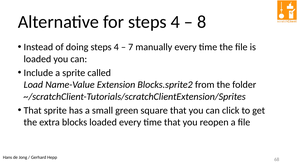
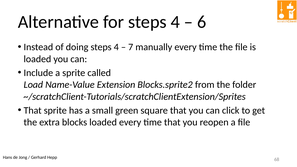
8: 8 -> 6 (202, 22)
